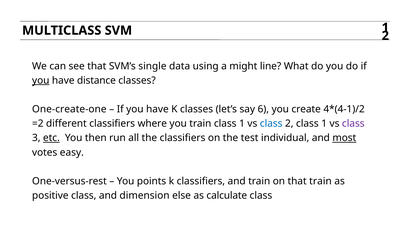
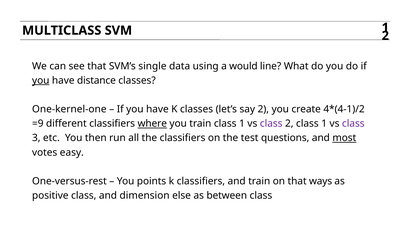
might: might -> would (243, 66)
One-create-one: One-create-one -> One-kernel-one (69, 109)
say 6: 6 -> 2 (263, 109)
=2: =2 -> =9 (38, 124)
where underline: none -> present (152, 124)
class colour: blue -> purple (271, 124)
etc underline: present -> none (51, 138)
individual: individual -> questions (285, 138)
that train: train -> ways (321, 181)
calculate: calculate -> between (227, 196)
